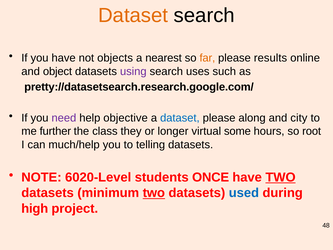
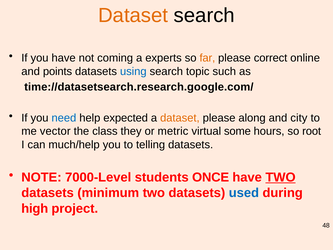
objects: objects -> coming (115, 58)
nearest: nearest -> experts (164, 58)
results: results -> correct (271, 58)
object: object -> points (58, 71)
using colour: purple -> blue (133, 71)
uses: uses -> topic (198, 71)
pretty://datasetsearch.research.google.com/: pretty://datasetsearch.research.google.com/ -> time://datasetsearch.research.google.com/ (139, 87)
need colour: purple -> blue (64, 118)
objective: objective -> expected (126, 118)
dataset colour: blue -> orange (180, 118)
further: further -> vector (55, 131)
longer: longer -> metric (173, 131)
6020-Level: 6020-Level -> 7000-Level (98, 177)
two underline: present -> none (154, 193)
